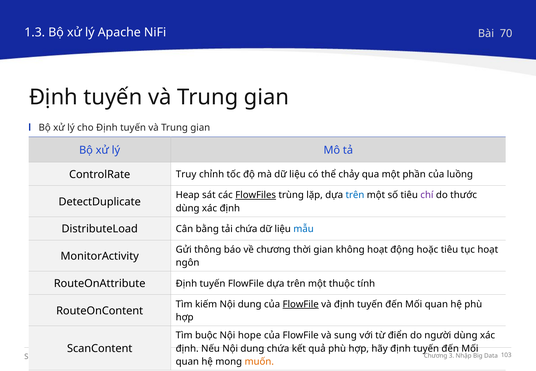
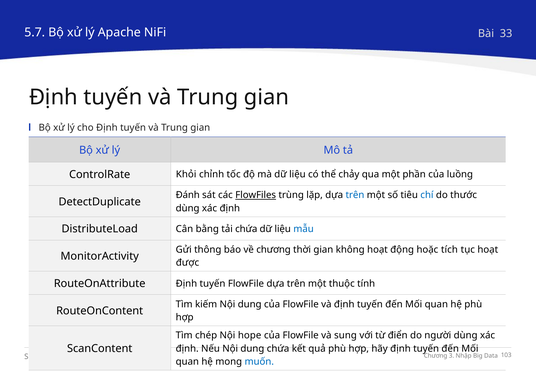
1.3: 1.3 -> 5.7 (35, 32)
70: 70 -> 33 (506, 33)
Truy: Truy -> Khỏi (186, 174)
Heap: Heap -> Đánh (188, 195)
chí colour: purple -> blue (427, 195)
hoặc tiêu: tiêu -> tích (449, 250)
ngôn: ngôn -> được (188, 263)
FlowFile underline: present -> none (301, 304)
buộc: buộc -> chép (206, 335)
muốn colour: orange -> blue (259, 362)
